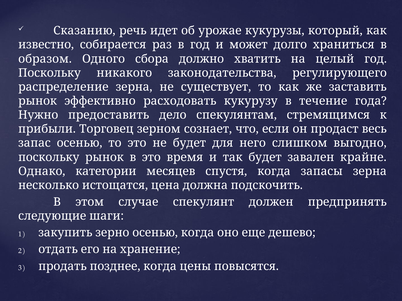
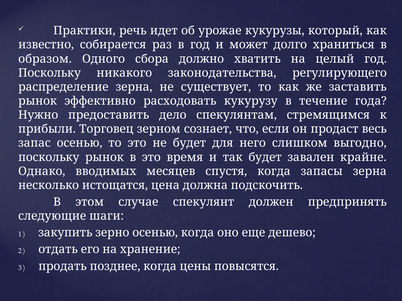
Сказанию: Сказанию -> Практики (84, 31)
категории: категории -> вводимых (106, 172)
